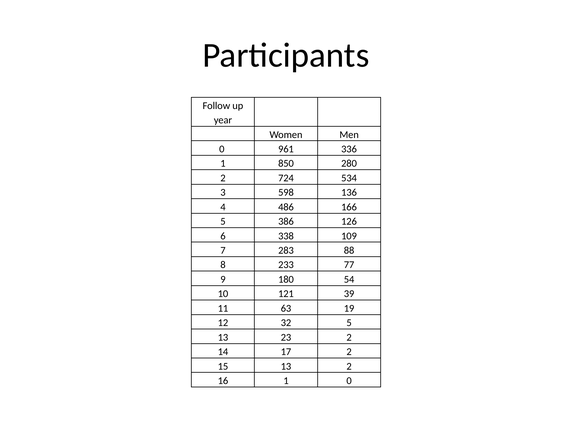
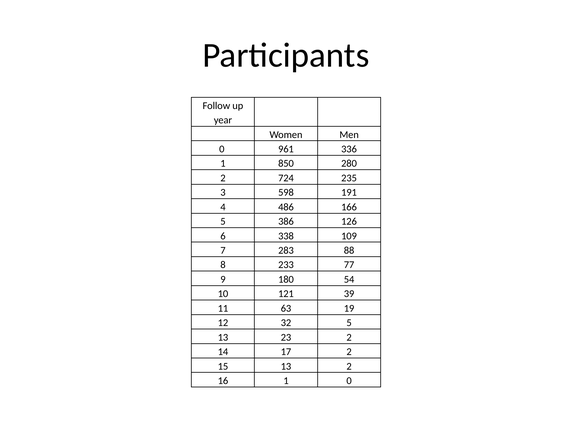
534: 534 -> 235 (349, 178)
136: 136 -> 191 (349, 193)
